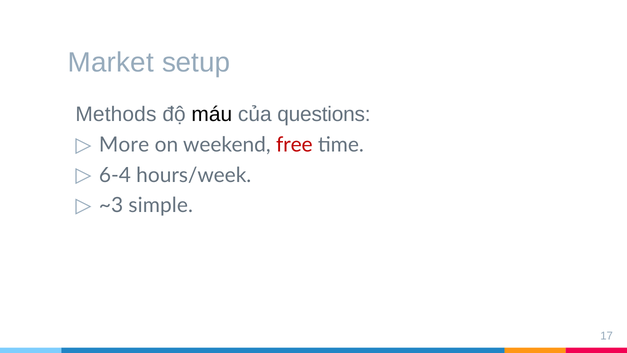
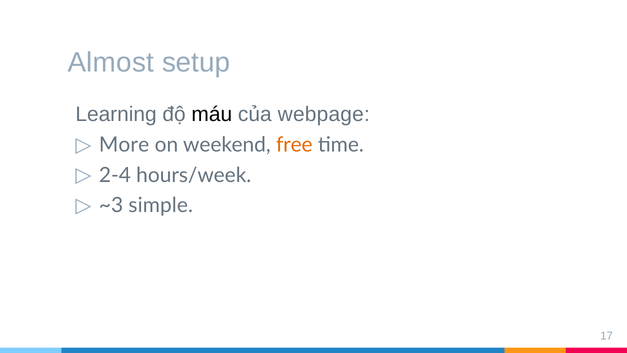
Market: Market -> Almost (111, 62)
Methods: Methods -> Learning (116, 114)
questions: questions -> webpage (324, 114)
free colour: red -> orange (294, 145)
6-4: 6-4 -> 2-4 (115, 175)
